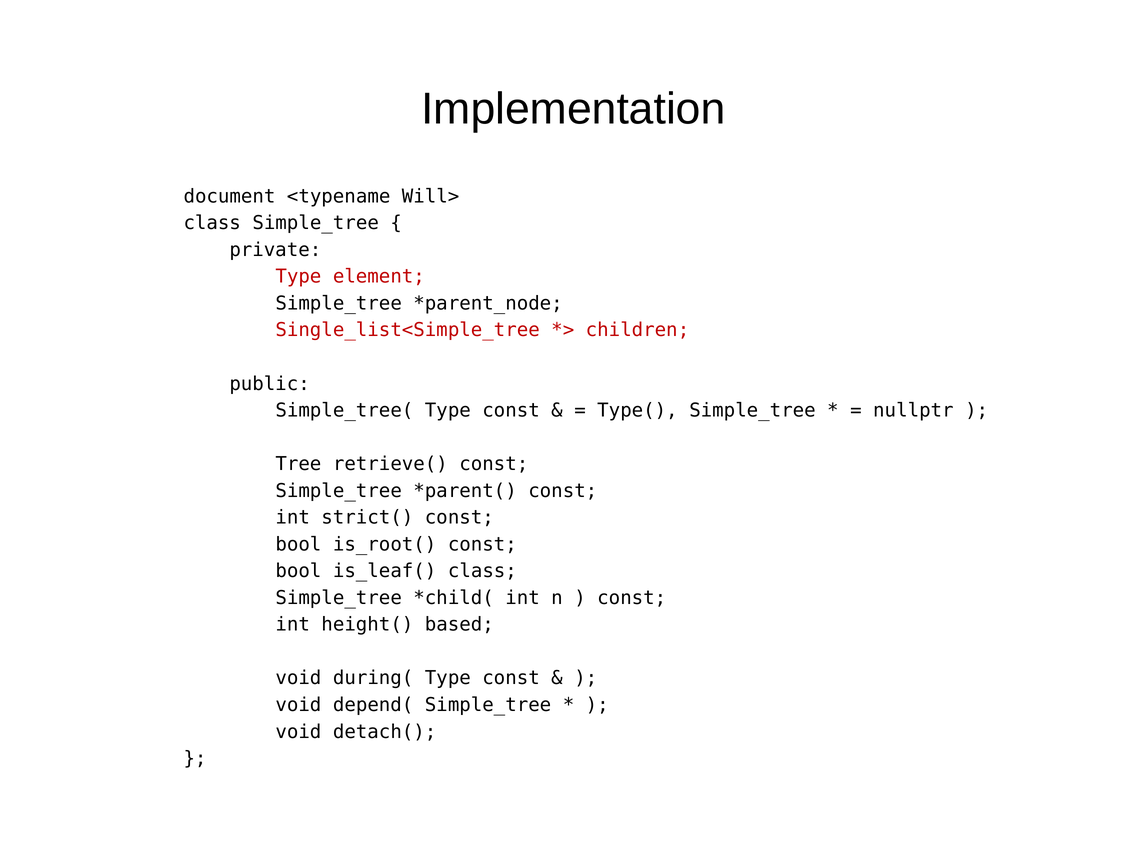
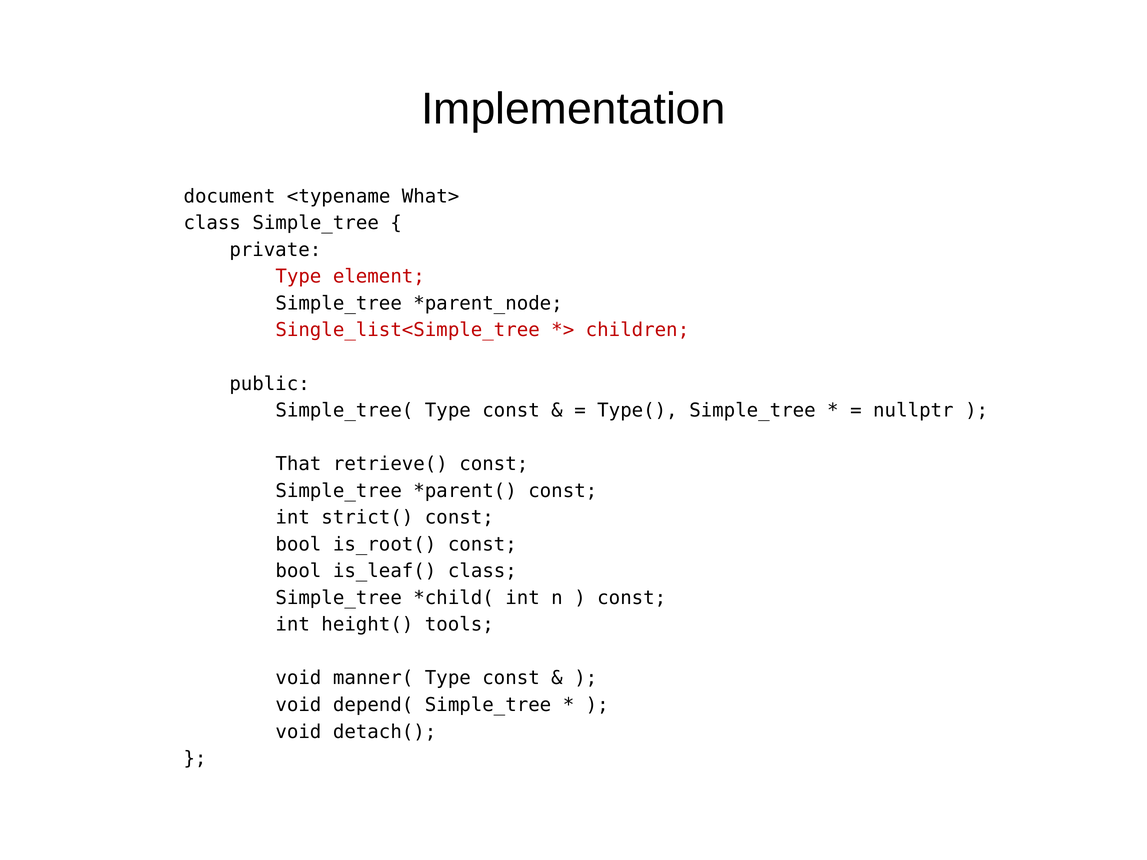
Will>: Will> -> What> (431, 196)
Tree: Tree -> That (298, 464)
based: based -> tools (459, 625)
during(: during( -> manner( (373, 678)
